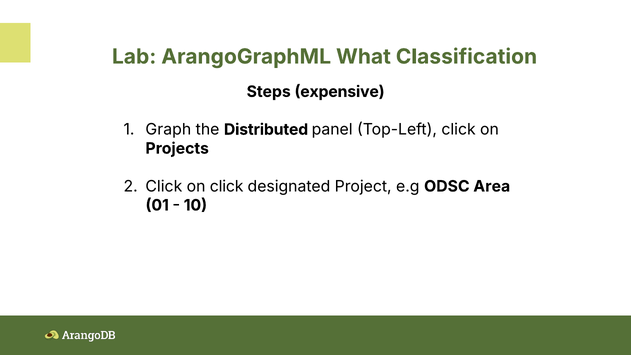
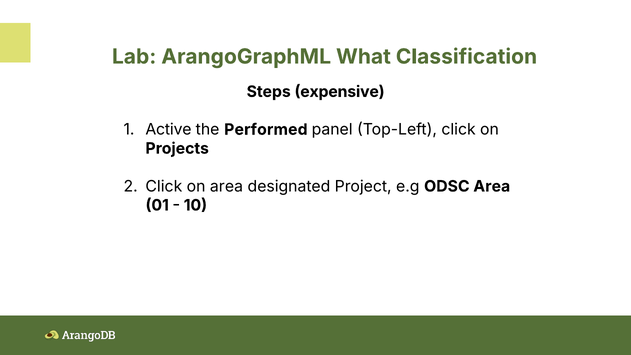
Graph: Graph -> Active (168, 130)
Distributed: Distributed -> Performed (266, 130)
on click: click -> area (226, 186)
